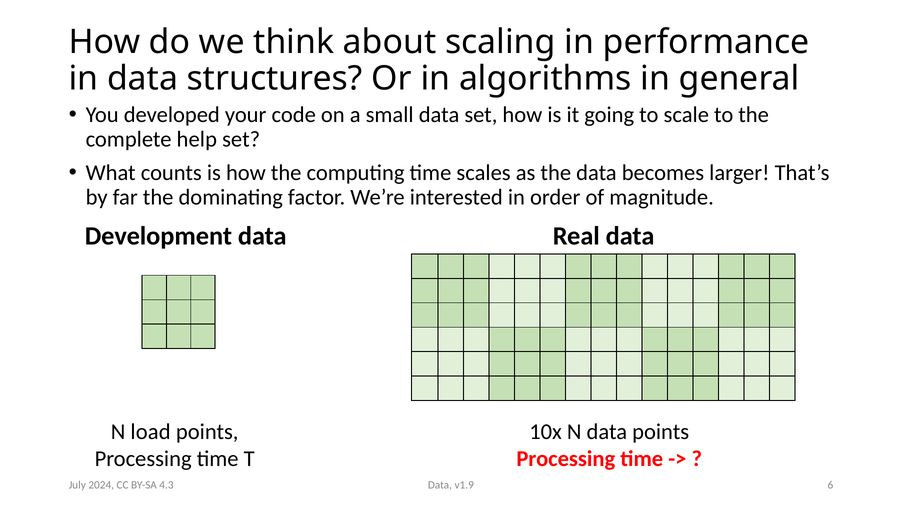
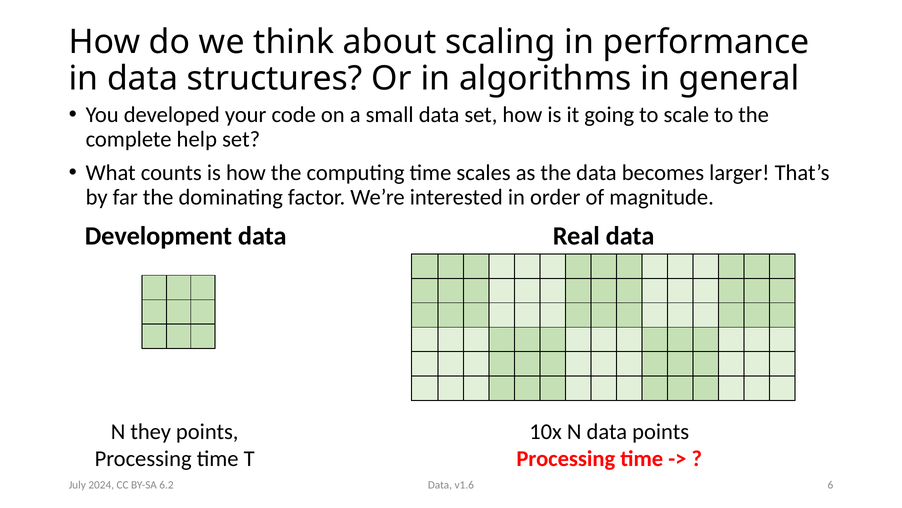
load: load -> they (151, 431)
v1.9: v1.9 -> v1.6 (464, 484)
4.3: 4.3 -> 6.2 (166, 485)
